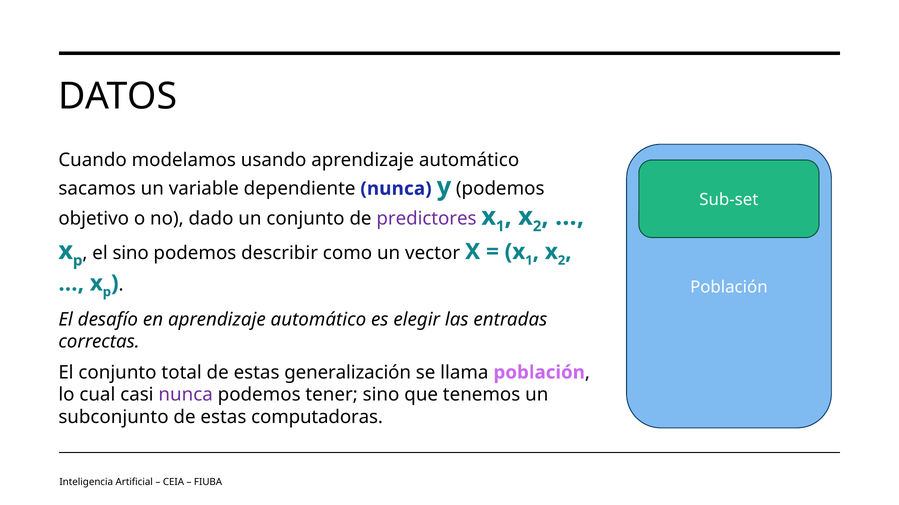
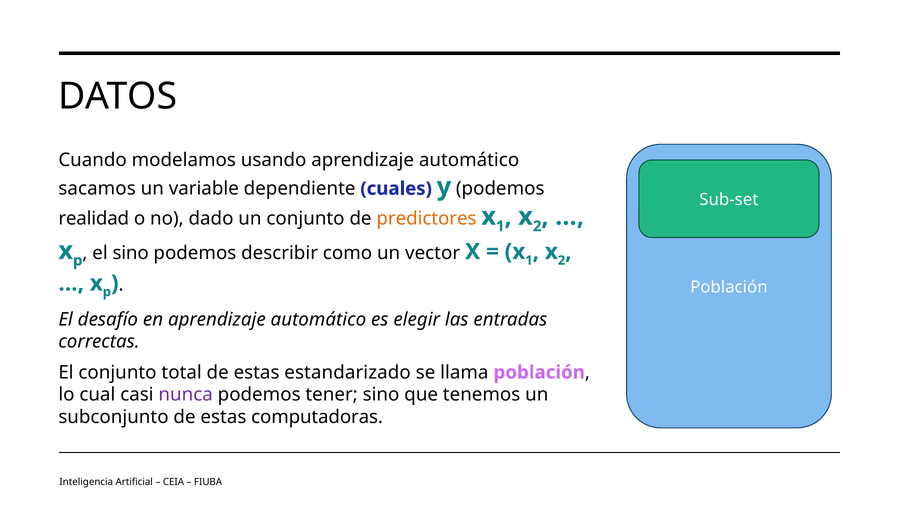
dependiente nunca: nunca -> cuales (396, 189)
objetivo: objetivo -> realidad (94, 219)
predictores colour: purple -> orange (427, 219)
generalización: generalización -> estandarizado (348, 373)
